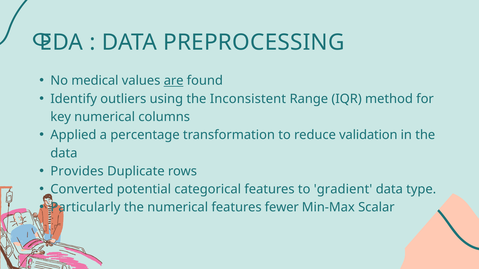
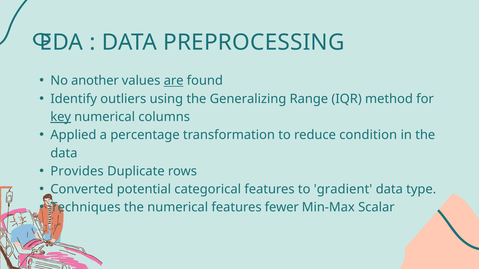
medical: medical -> another (95, 81)
Inconsistent: Inconsistent -> Generalizing (248, 99)
key underline: none -> present (61, 117)
validation: validation -> condition (368, 135)
Particularly: Particularly -> Techniques (85, 208)
